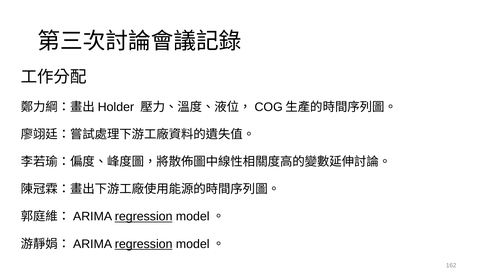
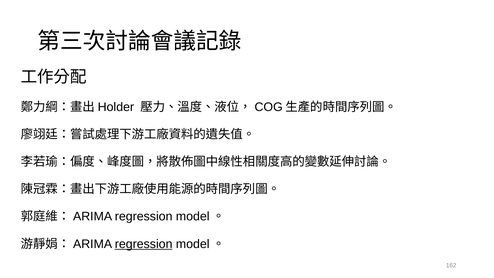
regression underline: present -> none (144, 216)
